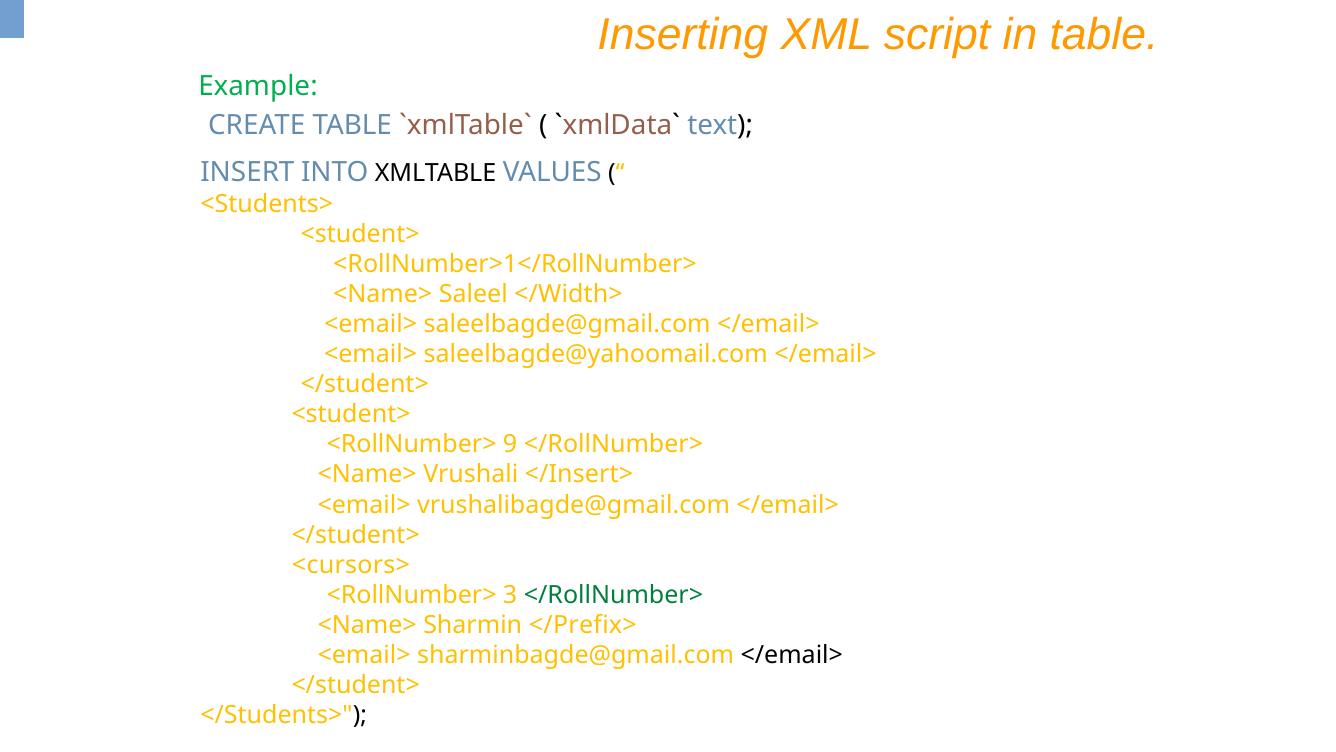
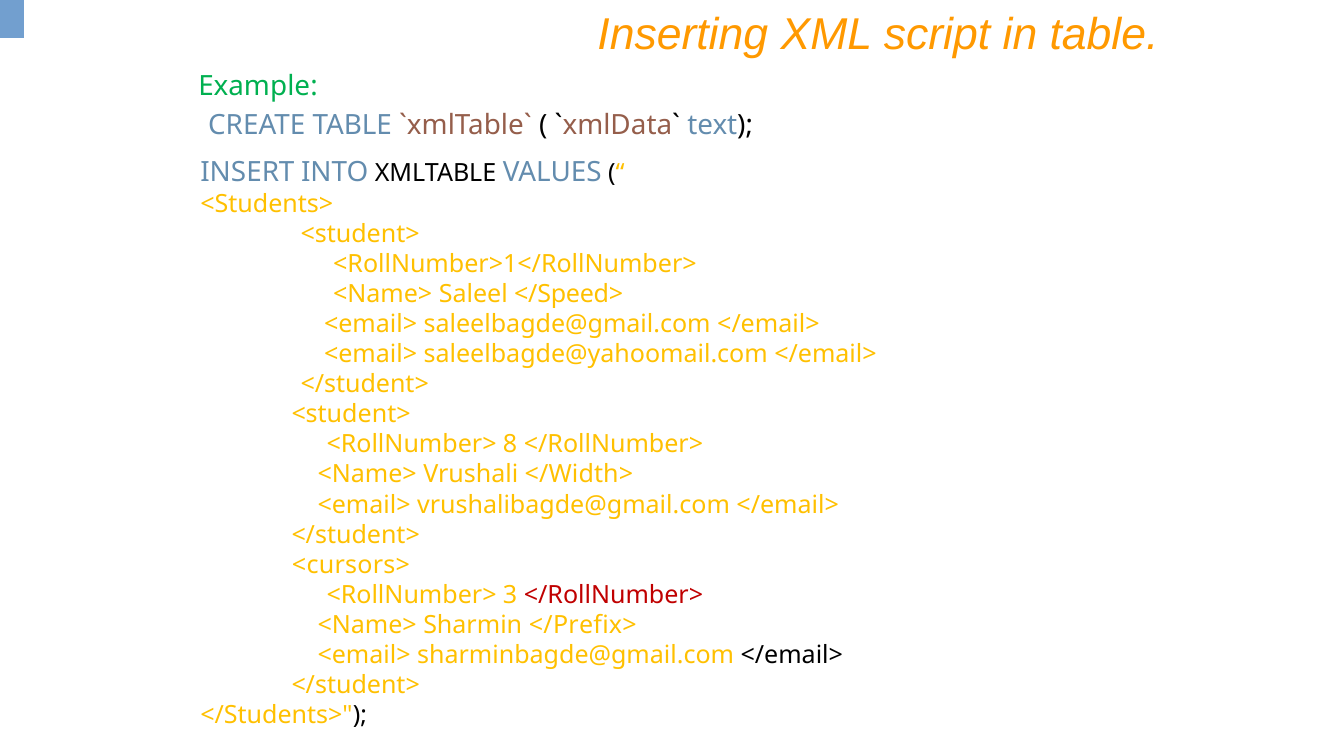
</Width>: </Width> -> </Speed> (569, 294)
9: 9 -> 8 (510, 444)
</Insert>: </Insert> -> </Width> (579, 474)
</RollNumber> colour: green -> red (613, 595)
